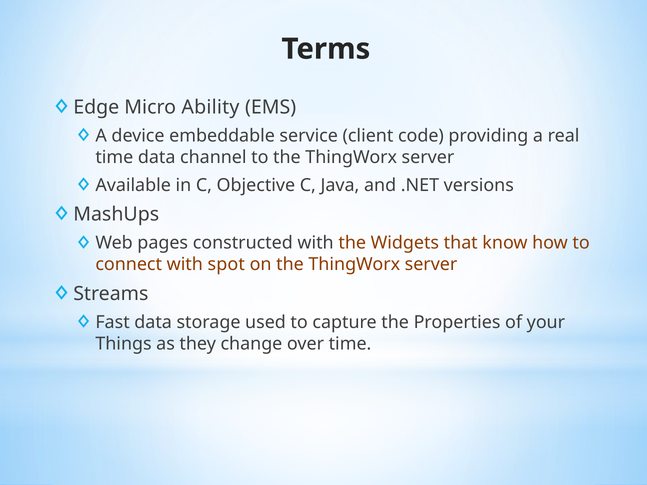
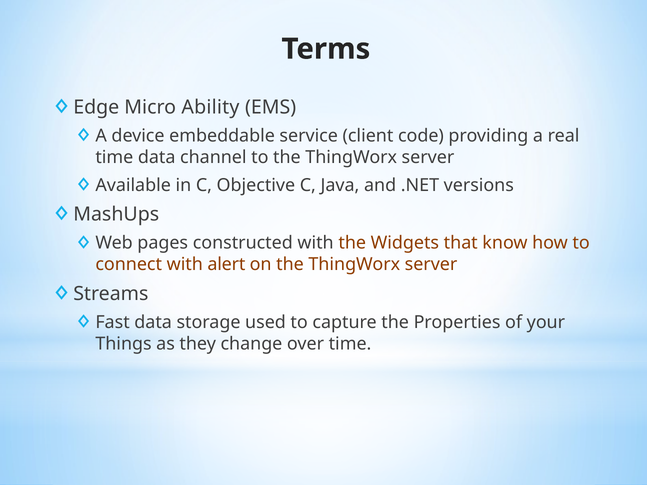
spot: spot -> alert (226, 265)
